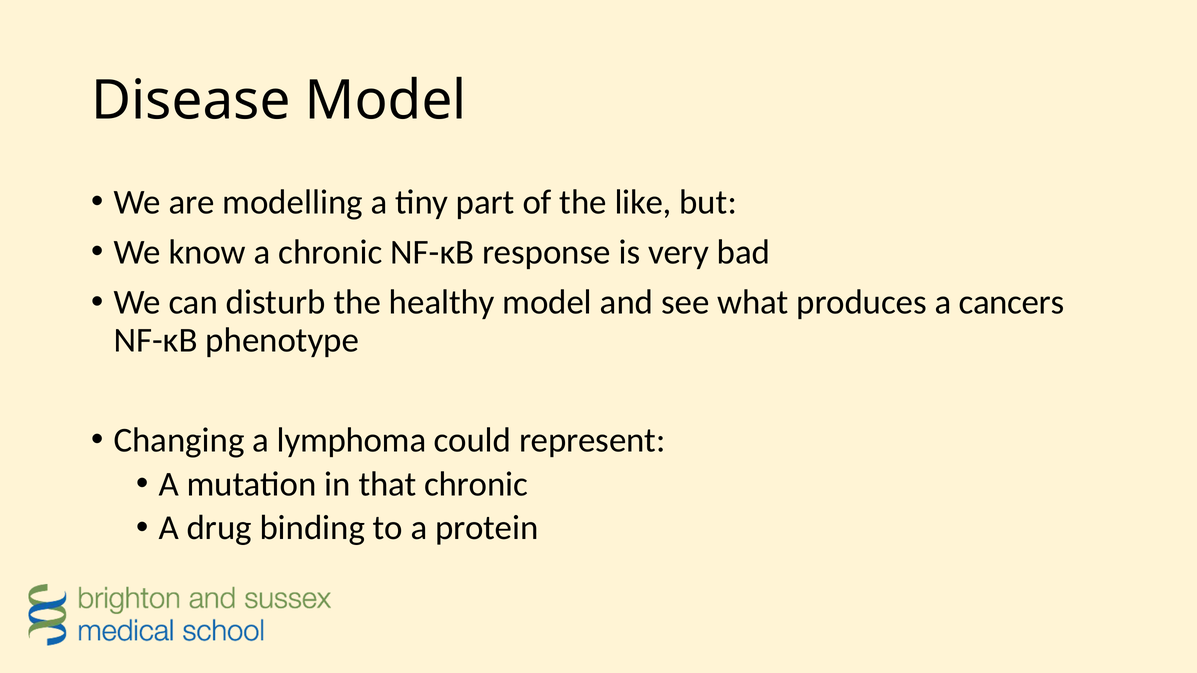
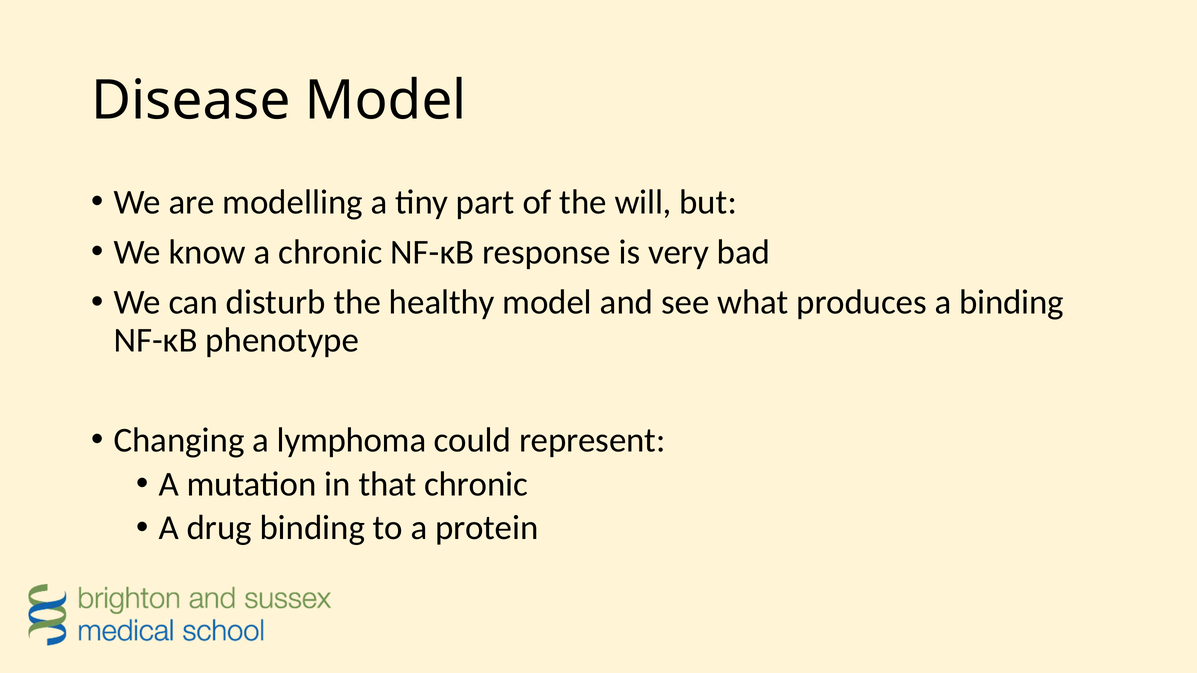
like: like -> will (643, 202)
a cancers: cancers -> binding (1011, 303)
